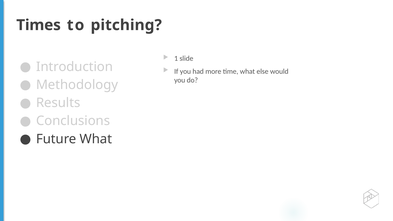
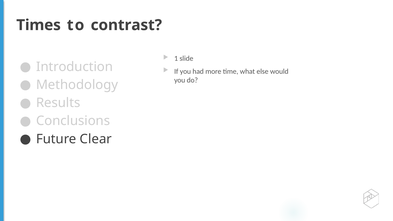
pitching: pitching -> contrast (126, 25)
Future What: What -> Clear (96, 139)
